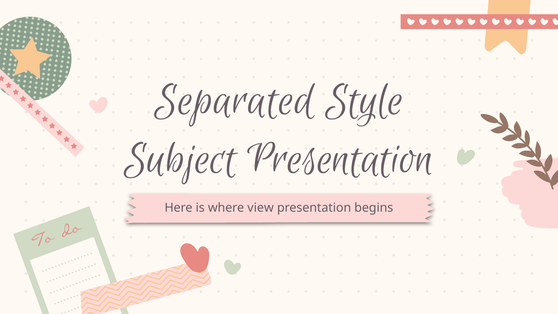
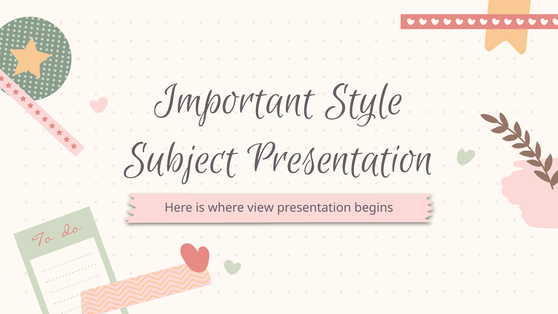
Separated: Separated -> Important (234, 97)
